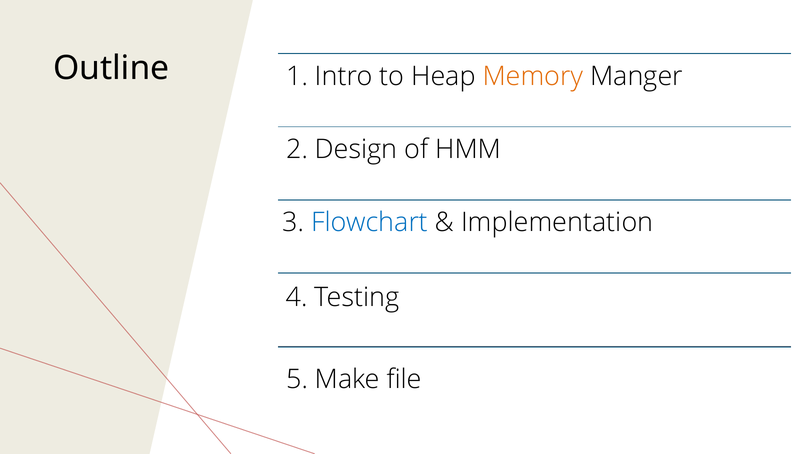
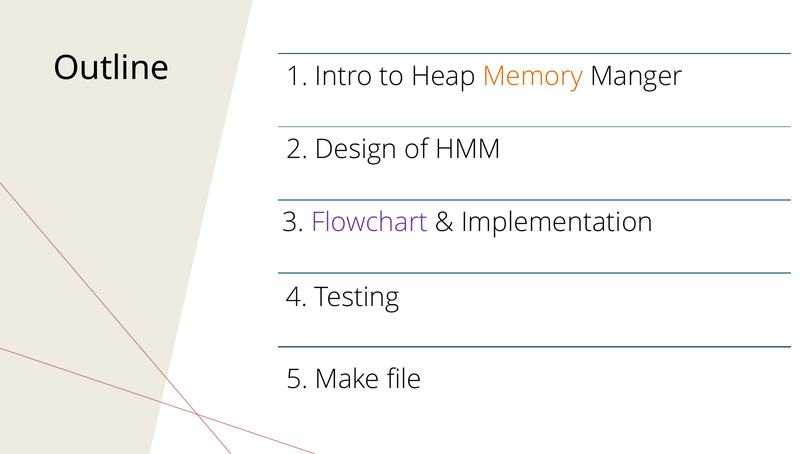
Flowchart colour: blue -> purple (370, 222)
